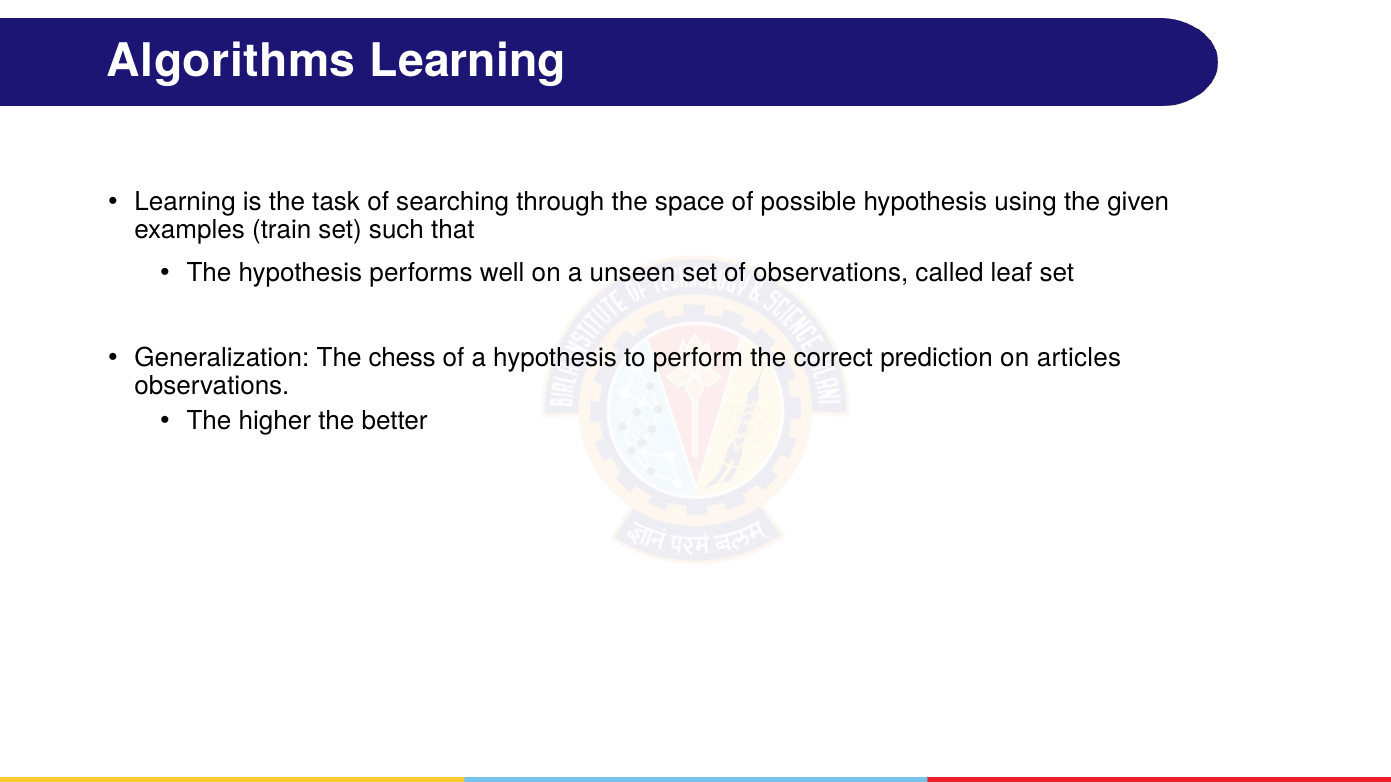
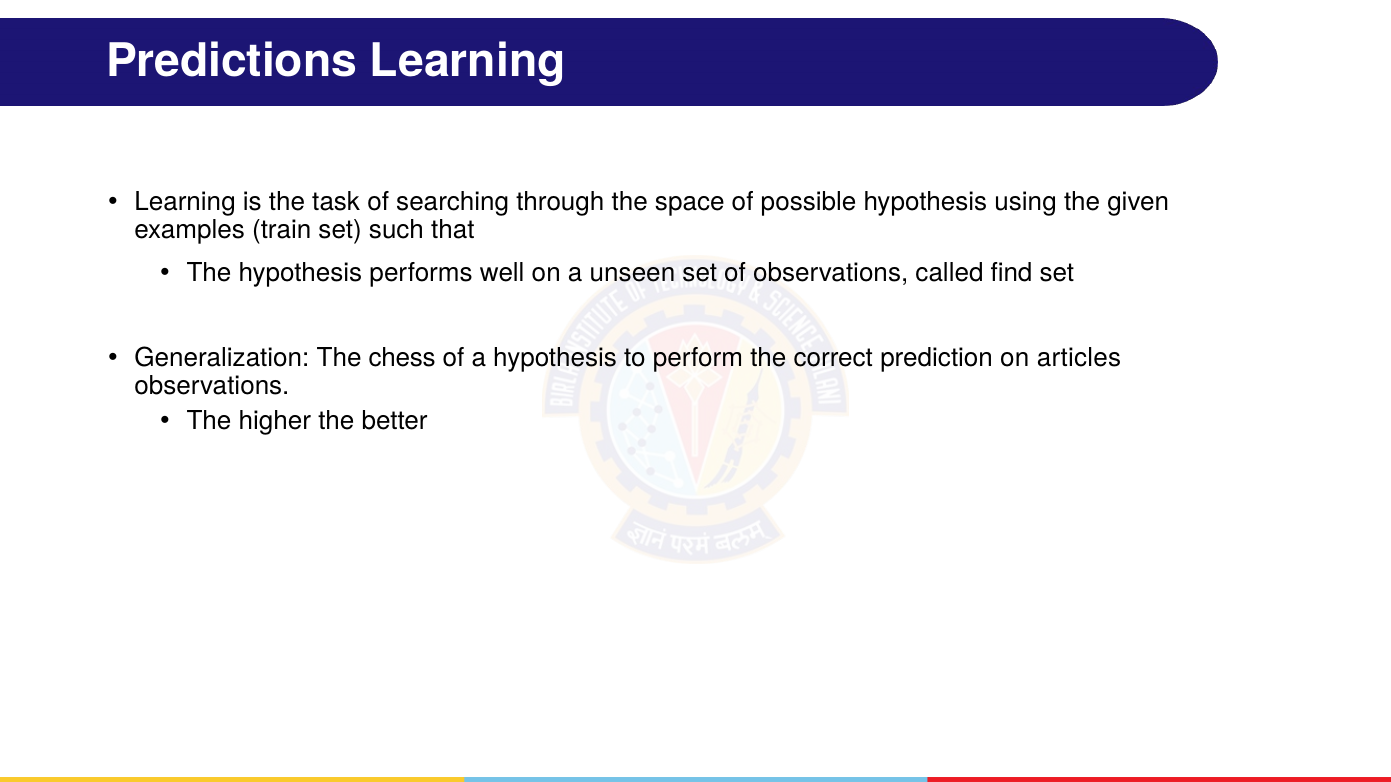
Algorithms: Algorithms -> Predictions (232, 62)
leaf: leaf -> find (1012, 273)
